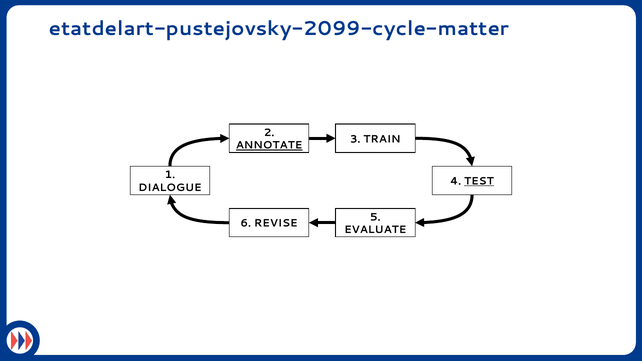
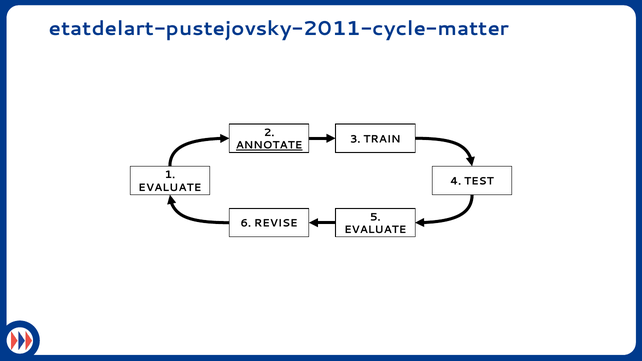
etatdelart-pustejovsky-2099-cycle-matter: etatdelart-pustejovsky-2099-cycle-matter -> etatdelart-pustejovsky-2011-cycle-matter (279, 29)
TEST underline: present -> none (479, 181)
DIALOGUE: DIALOGUE -> EVALUATE (170, 188)
